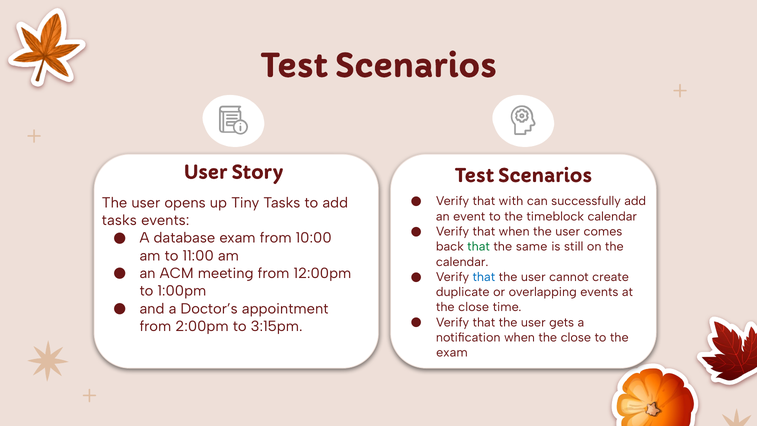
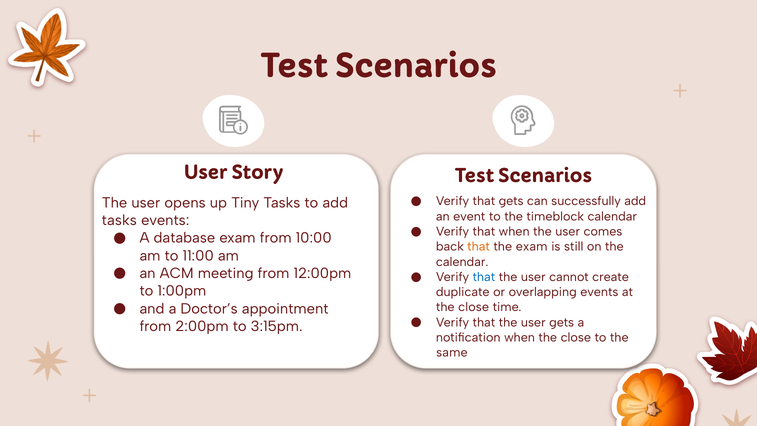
that with: with -> gets (511, 201)
that colour: green -> orange (479, 247)
the same: same -> exam (532, 247)
exam: exam -> same (452, 353)
